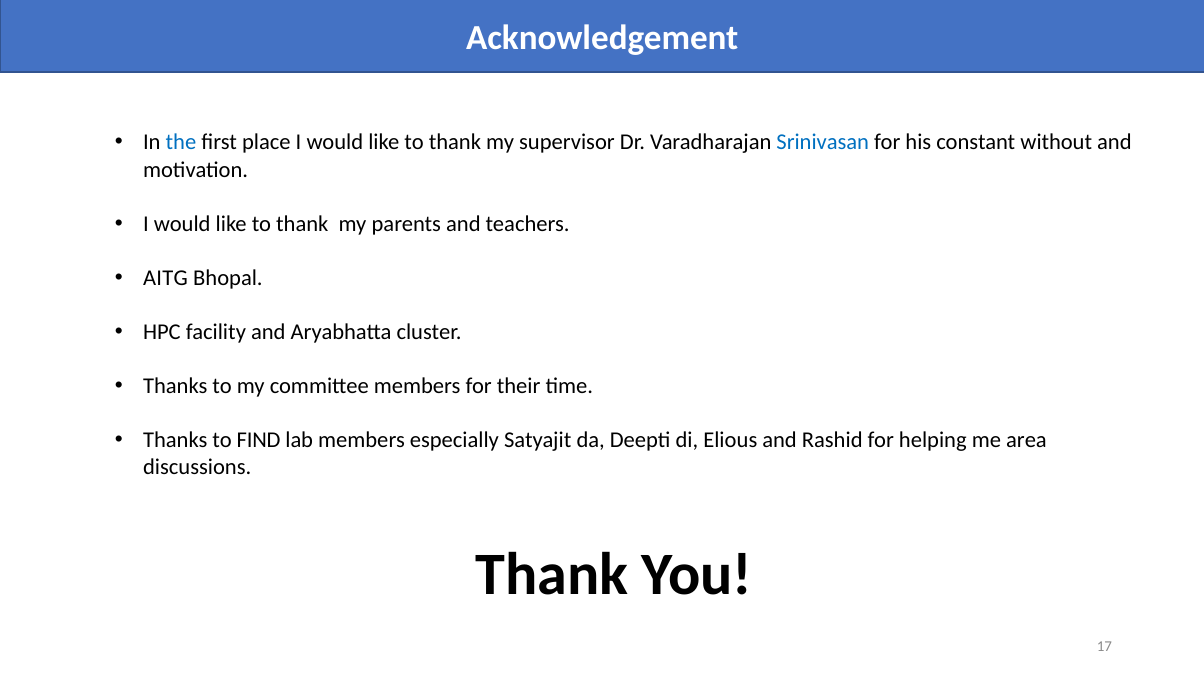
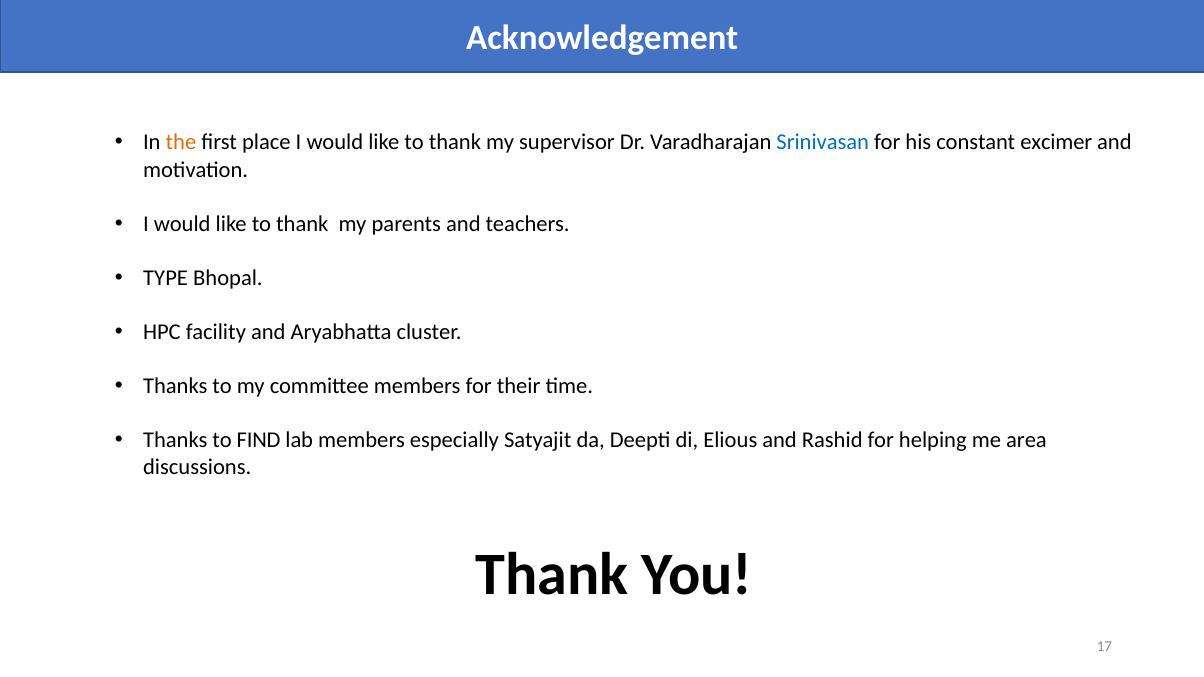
the colour: blue -> orange (181, 143)
without: without -> excimer (1056, 143)
AITG: AITG -> TYPE (166, 278)
